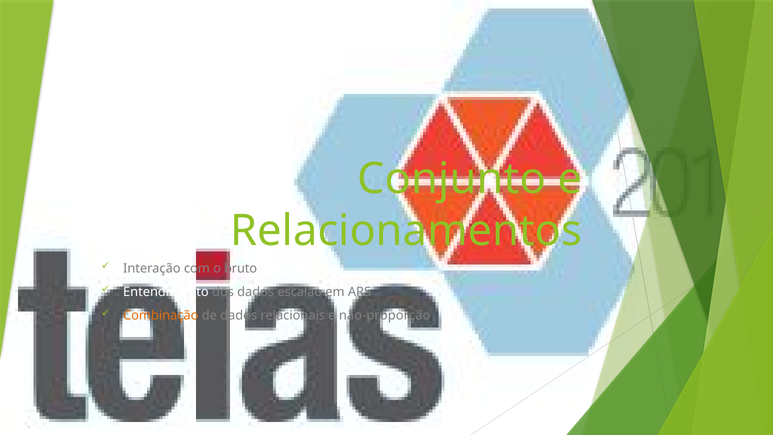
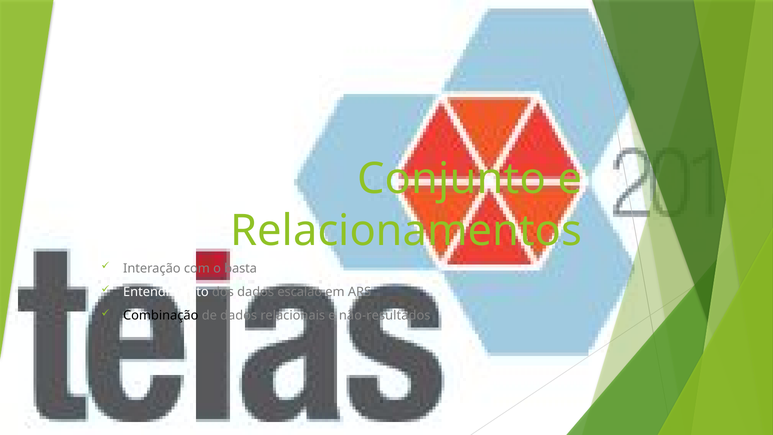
bruto: bruto -> basta (241, 268)
Combinação colour: orange -> black (161, 315)
não-proporção: não-proporção -> não-resultados (385, 315)
